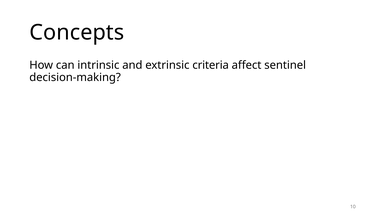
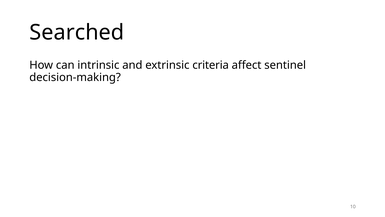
Concepts: Concepts -> Searched (77, 32)
